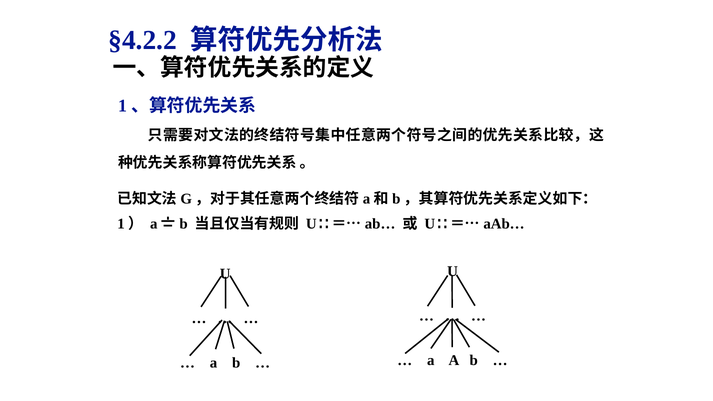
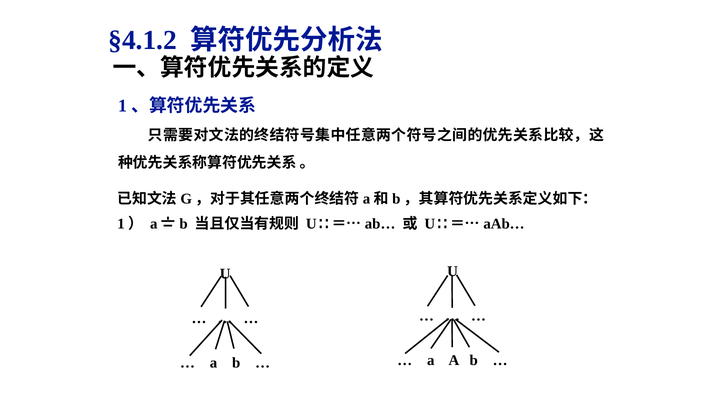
§4.2.2: §4.2.2 -> §4.1.2 (143, 40)
